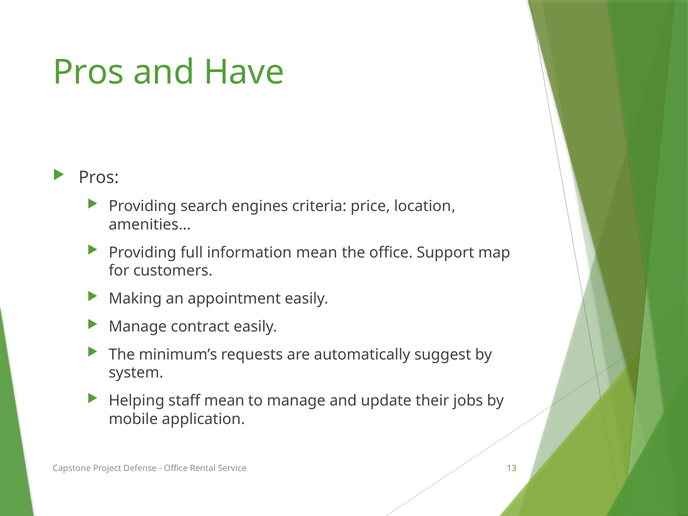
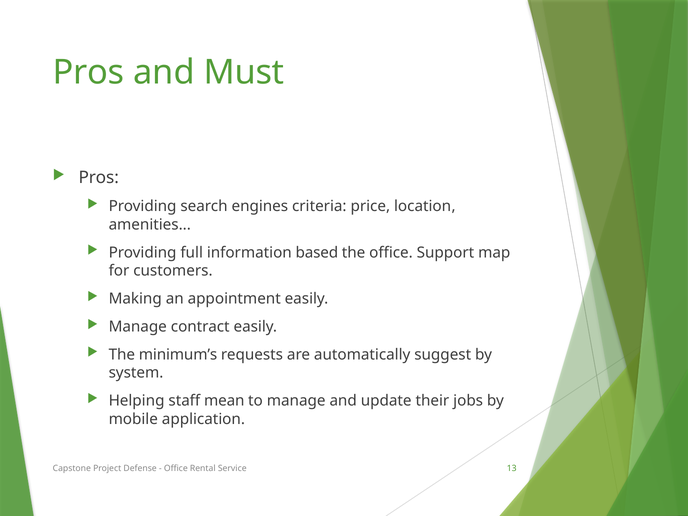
Have: Have -> Must (244, 72)
information mean: mean -> based (317, 253)
